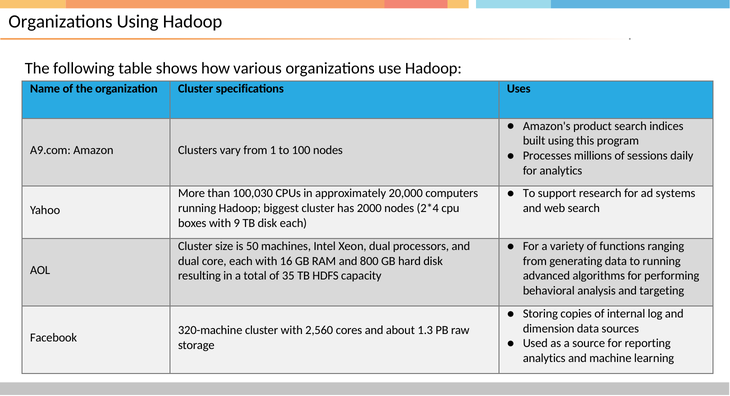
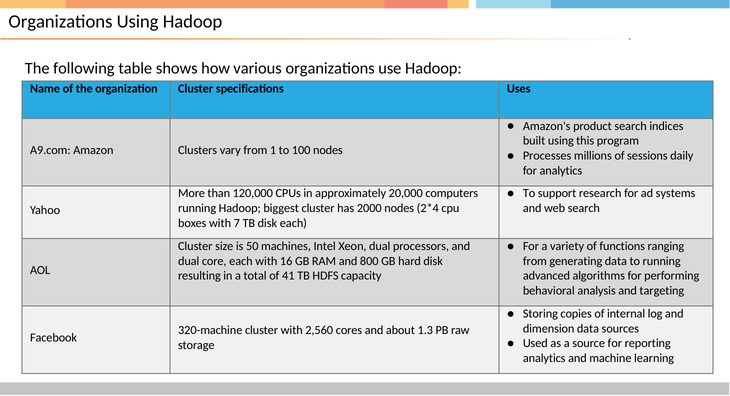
100,030: 100,030 -> 120,000 (253, 193)
9: 9 -> 7 (237, 223)
35: 35 -> 41 (288, 276)
